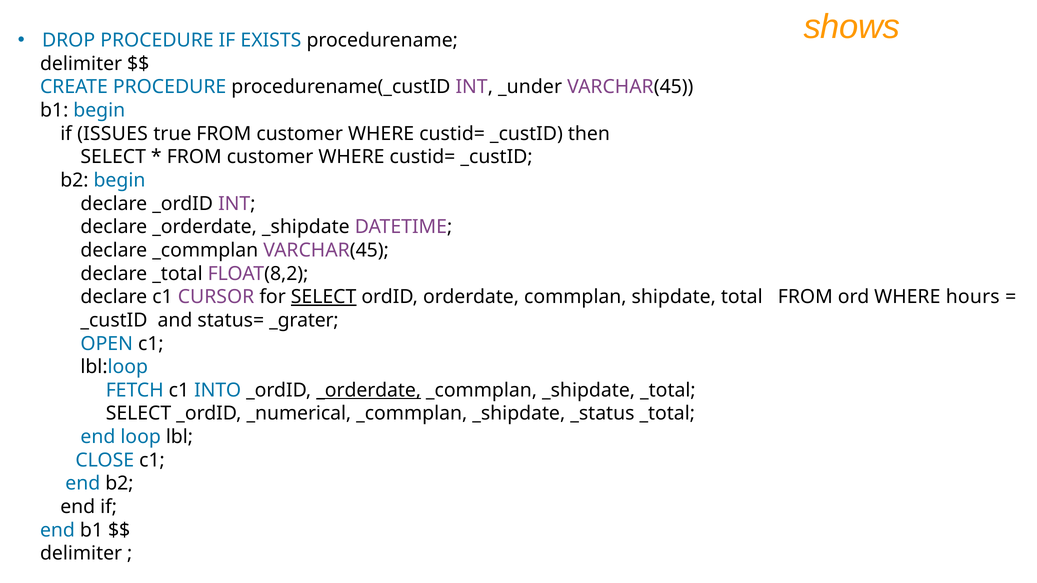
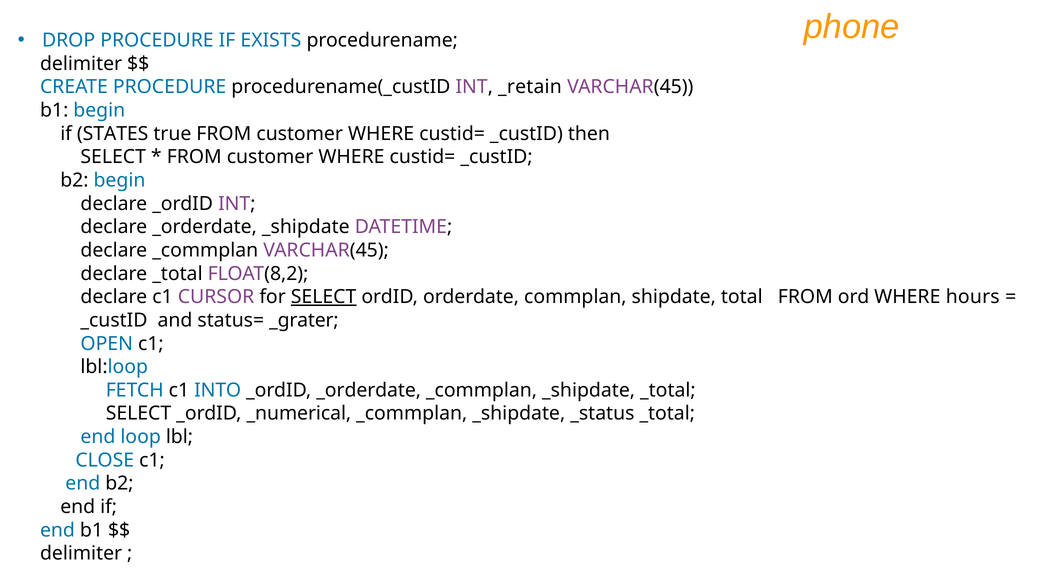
shows: shows -> phone (852, 27)
_under: _under -> _retain (530, 87)
ISSUES: ISSUES -> STATES (113, 134)
_orderdate underline: present -> none (369, 390)
